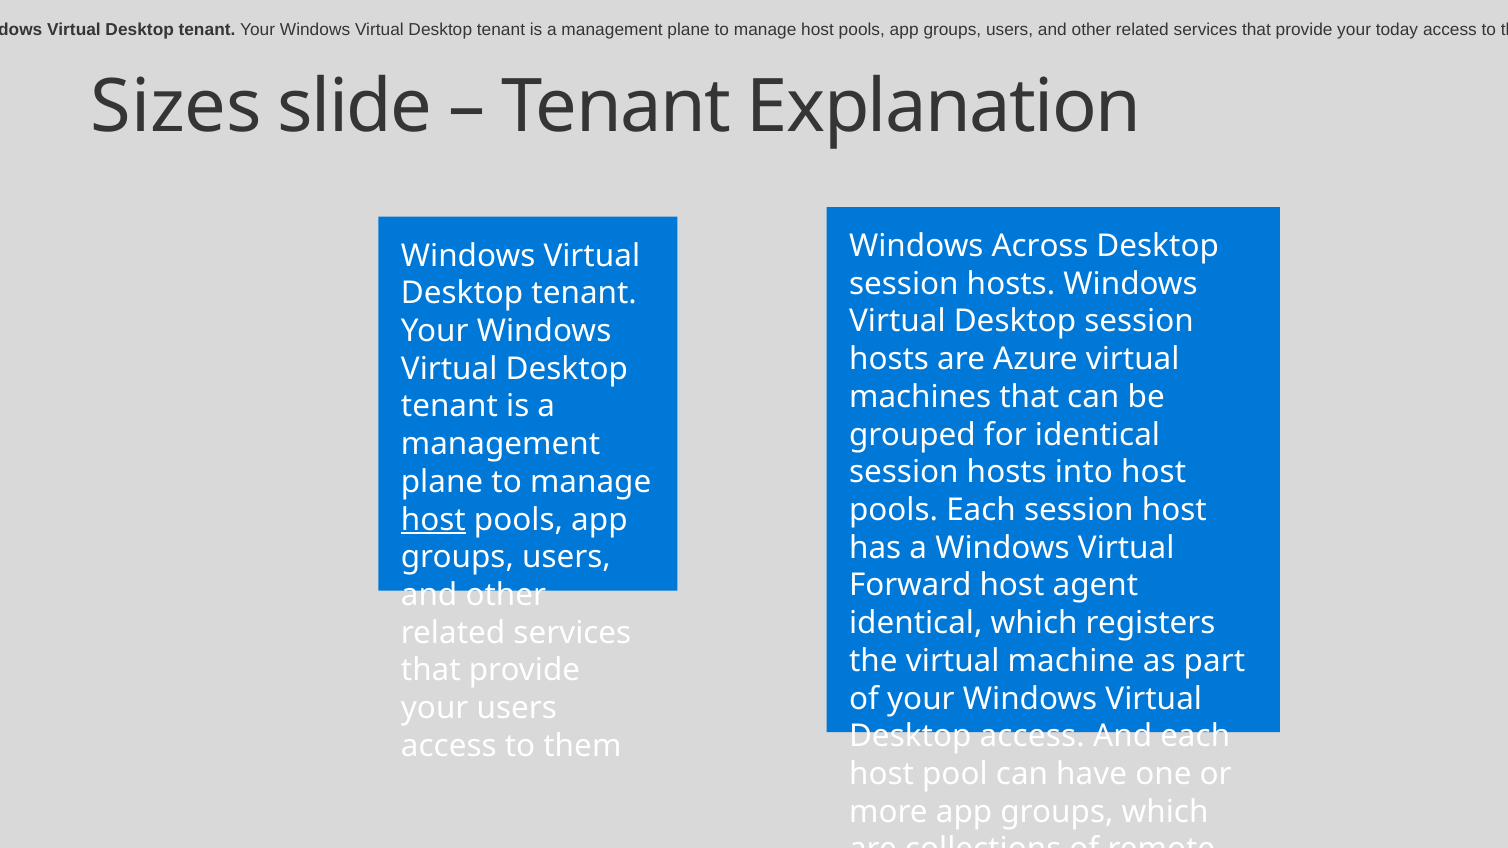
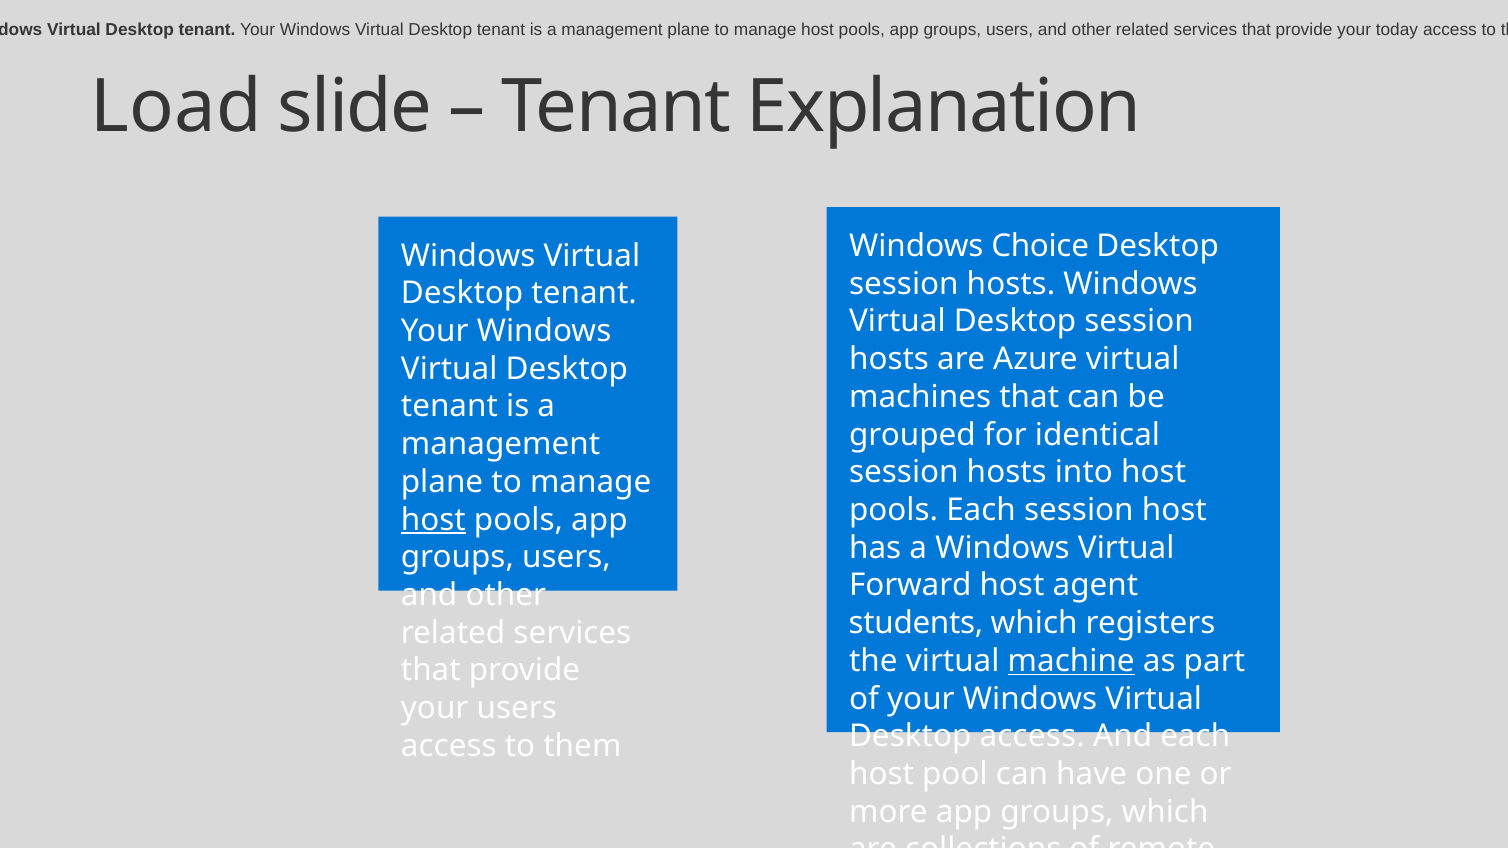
Sizes: Sizes -> Load (176, 107)
Windows Across: Across -> Choice (1040, 246)
identical: identical -> students (916, 623)
machine underline: none -> present (1071, 661)
